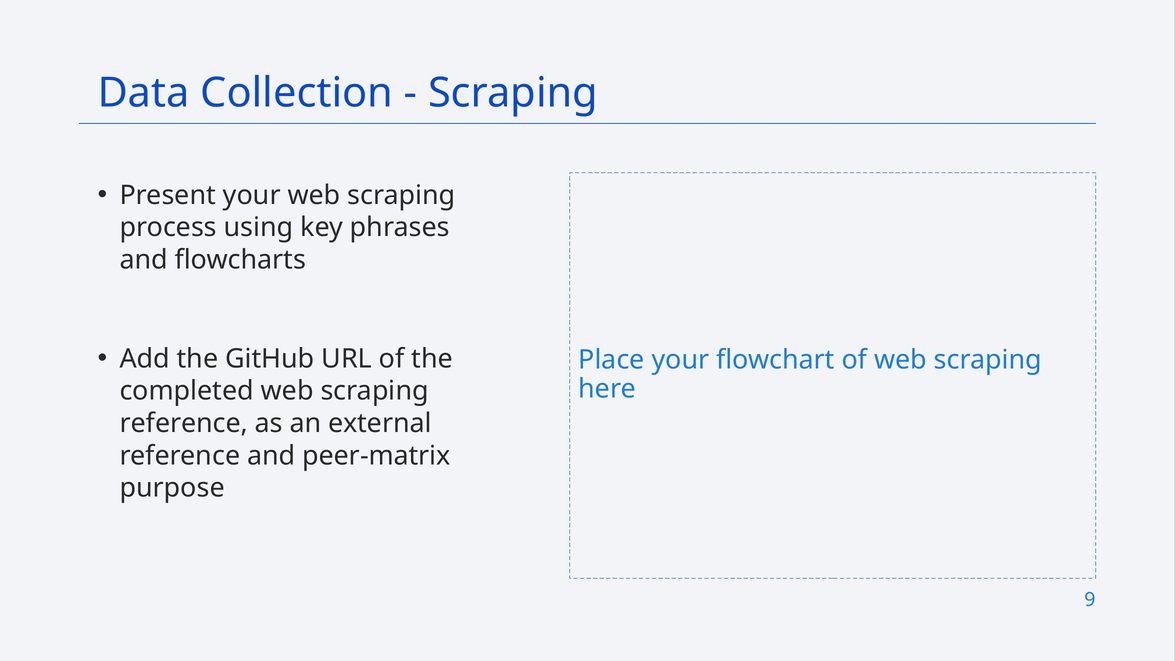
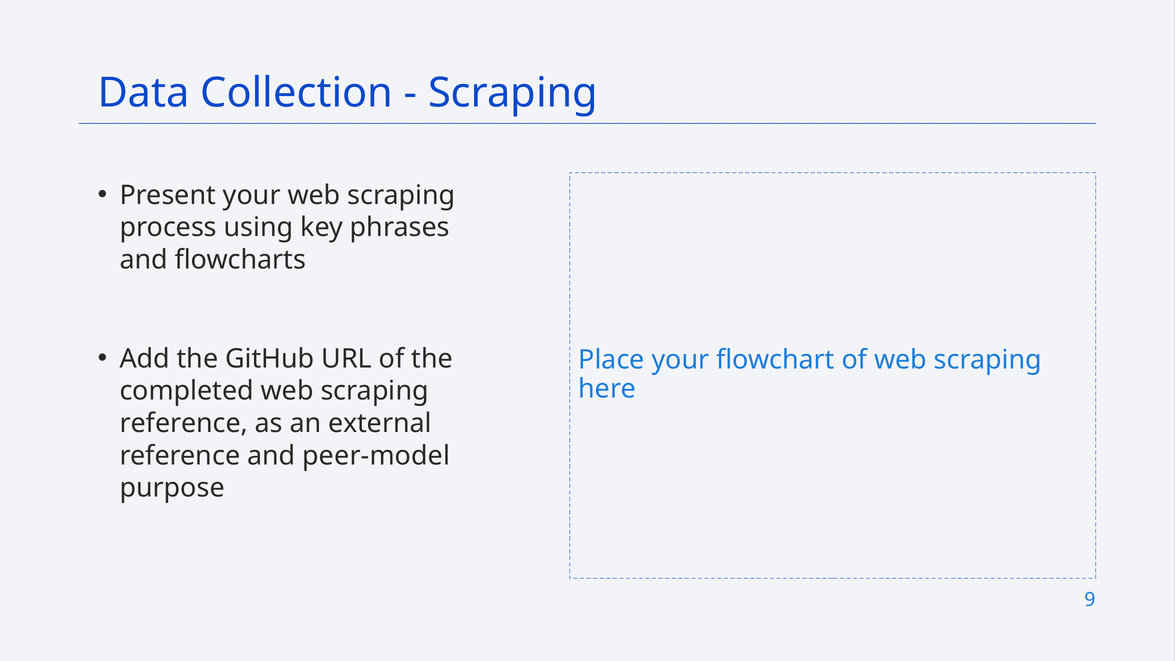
peer-matrix: peer-matrix -> peer-model (376, 456)
